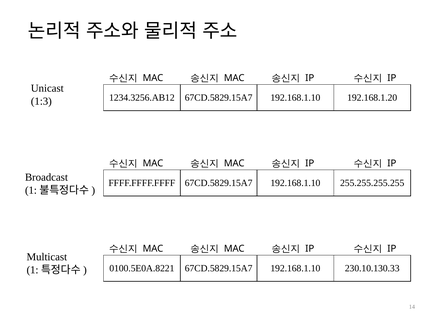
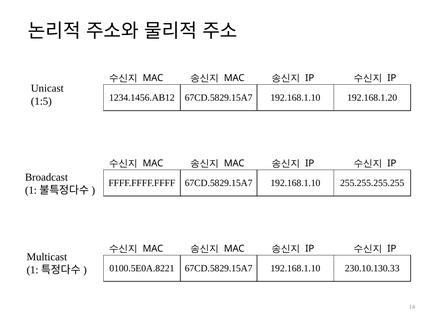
1234.3256.AB12: 1234.3256.AB12 -> 1234.1456.AB12 (142, 98)
1:3: 1:3 -> 1:5 (41, 101)
